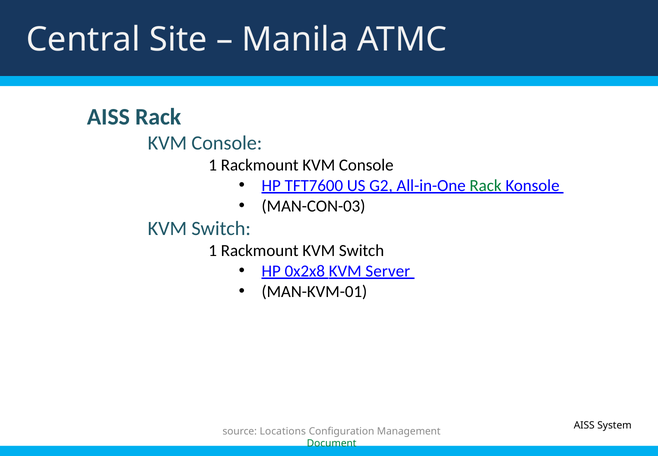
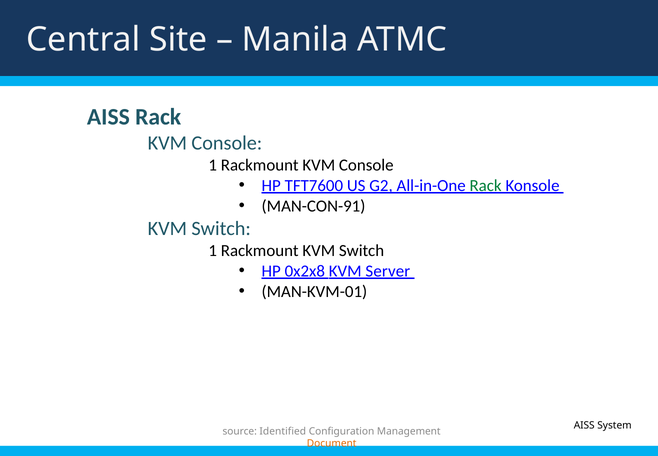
MAN-CON-03: MAN-CON-03 -> MAN-CON-91 (313, 206)
Locations: Locations -> Identified (283, 431)
Document colour: green -> orange (332, 443)
